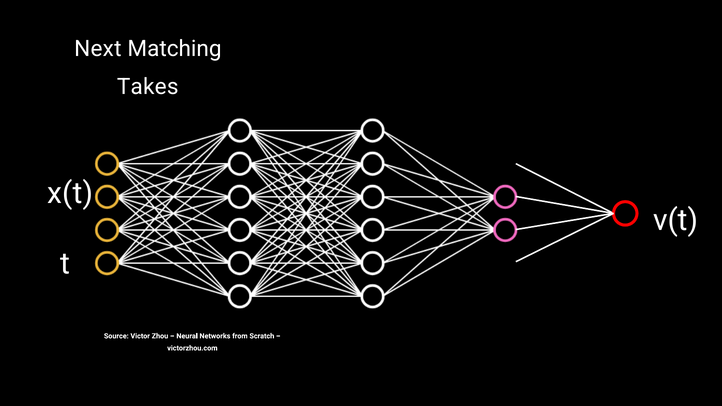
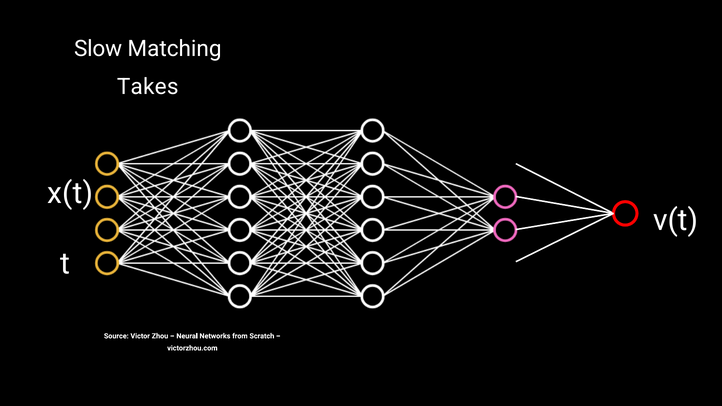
Next: Next -> Slow (98, 49)
